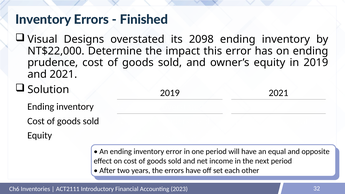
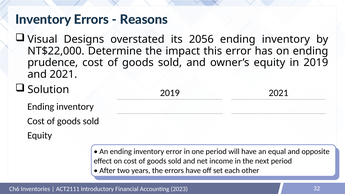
Finished: Finished -> Reasons (144, 20)
2098: 2098 -> 2056 (201, 39)
